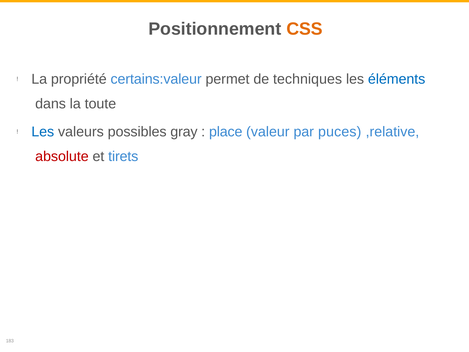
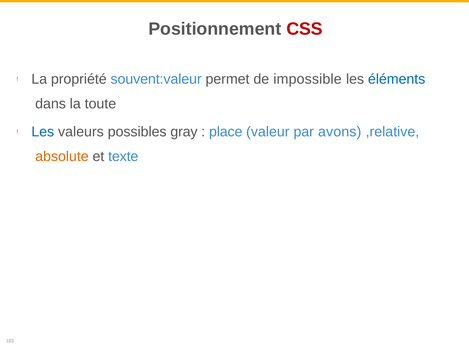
CSS colour: orange -> red (305, 29)
certains:valeur: certains:valeur -> souvent:valeur (156, 79)
techniques: techniques -> impossible (308, 79)
puces: puces -> avons (340, 132)
absolute colour: red -> orange (62, 156)
tirets: tirets -> texte (123, 156)
